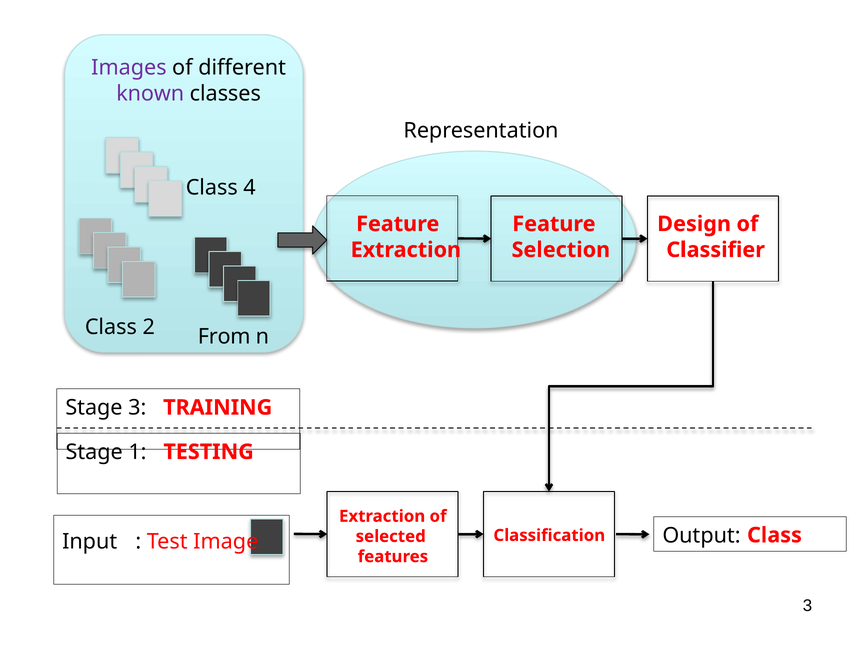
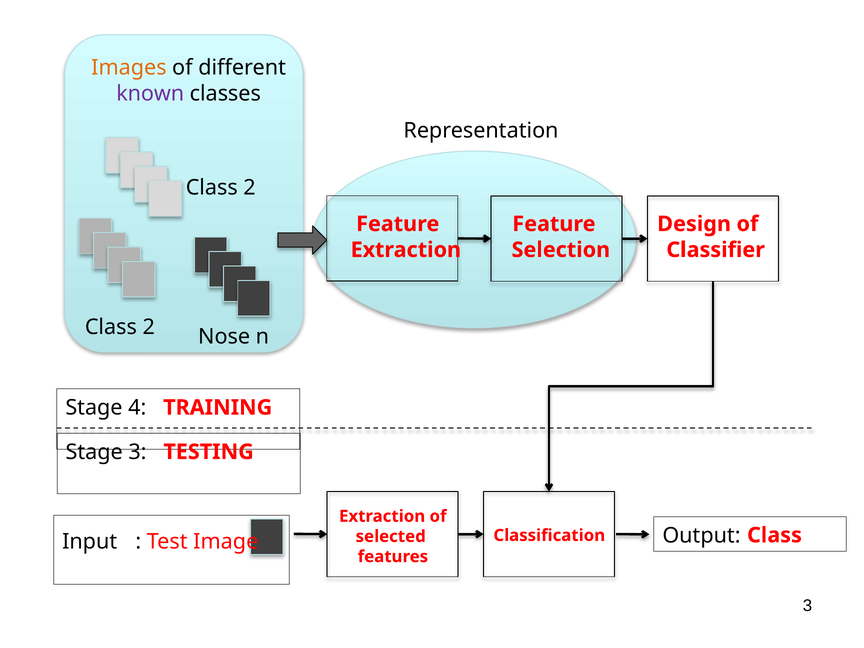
Images colour: purple -> orange (129, 68)
4: 4 -> 2 (250, 188)
From: From -> Nose (224, 336)
Stage 3: 3 -> 4 (137, 408)
Stage 1: 1 -> 3 (137, 452)
